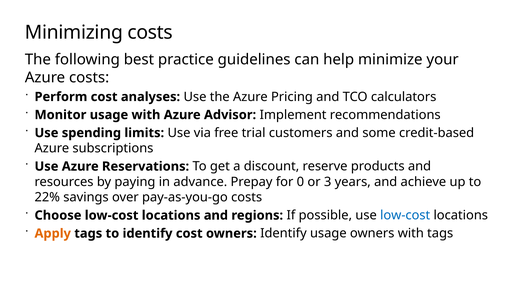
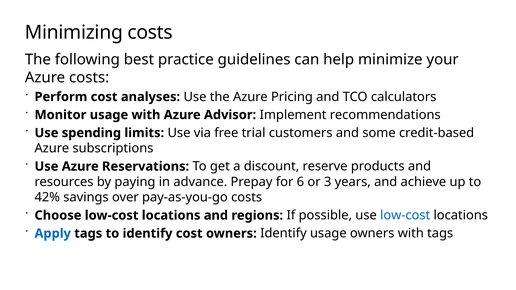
0: 0 -> 6 (300, 182)
22%: 22% -> 42% (47, 197)
Apply colour: orange -> blue (53, 234)
